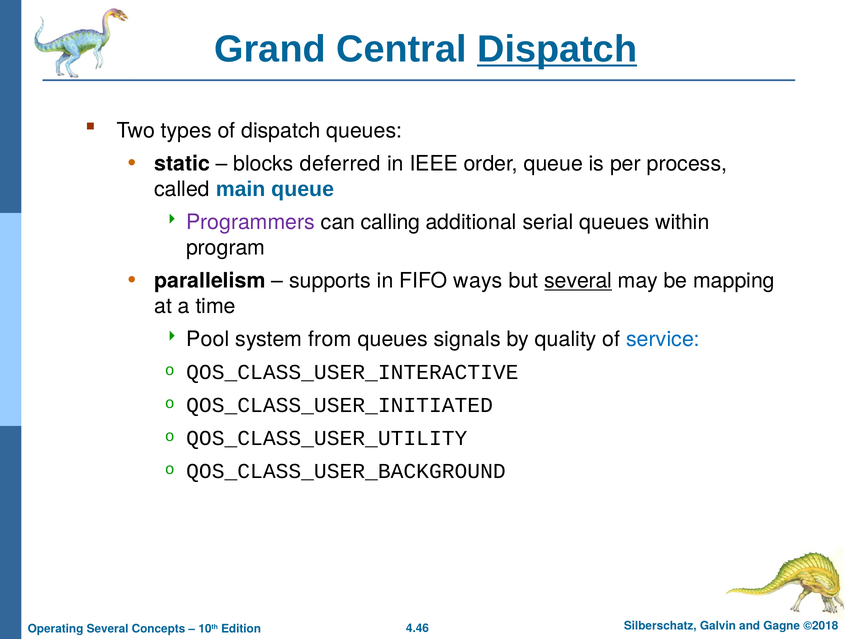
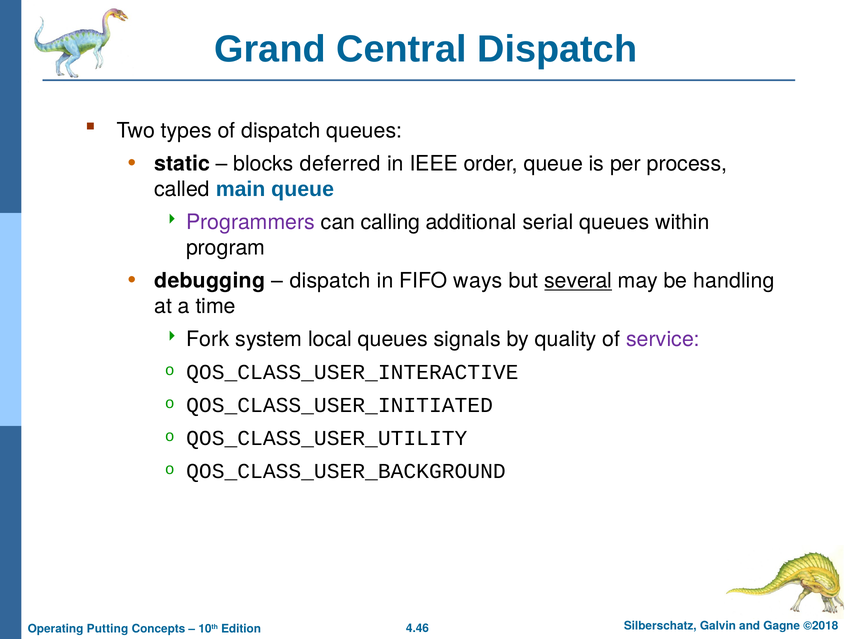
Dispatch underline: present -> none (557, 49)
parallelism: parallelism -> debugging (210, 281)
supports: supports -> dispatch (330, 281)
mapping: mapping -> handling (734, 281)
Pool: Pool -> Fork (208, 339)
from: from -> local (330, 339)
service colour: blue -> purple (663, 339)
Several: Several -> Putting (107, 629)
